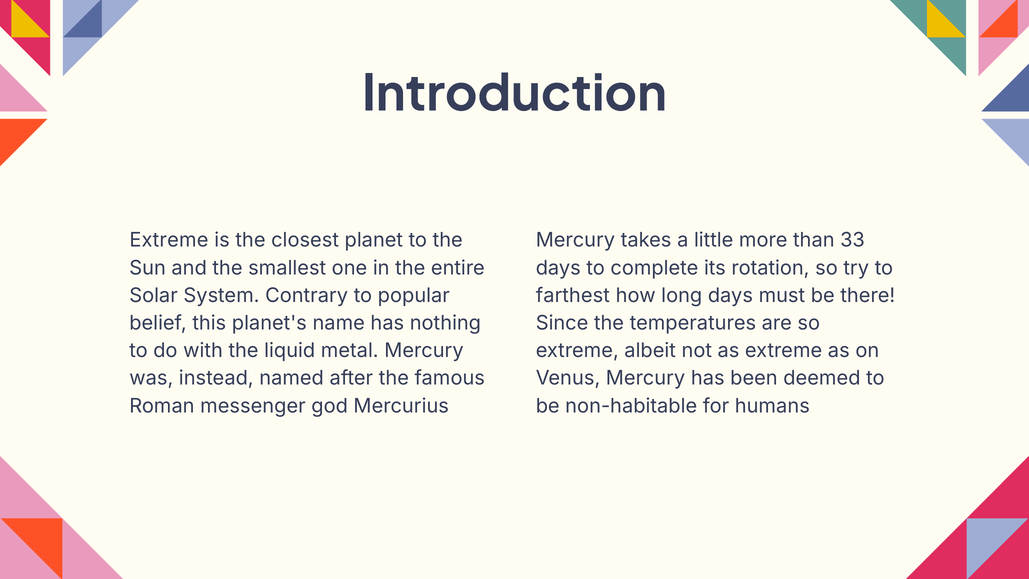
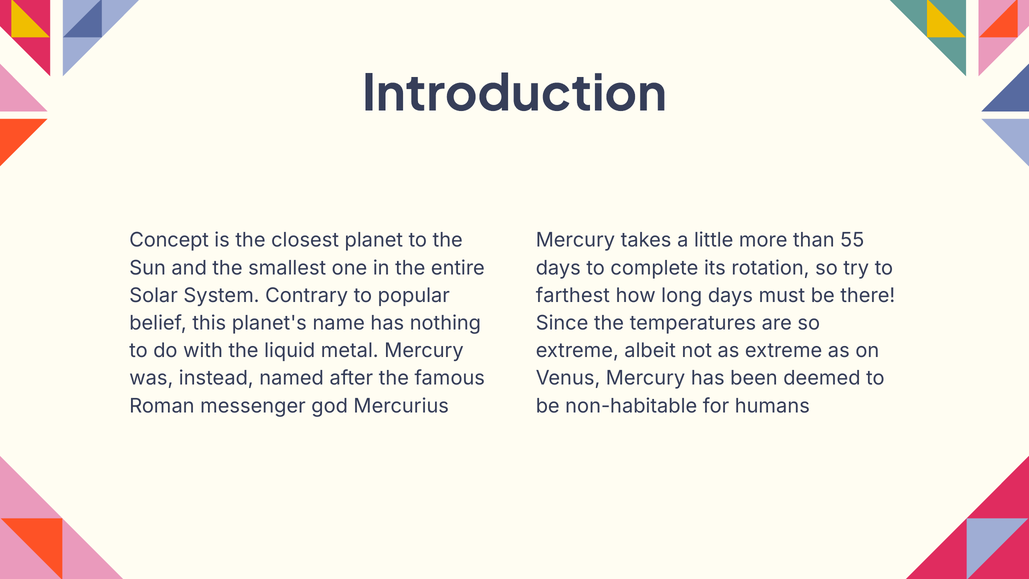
Extreme: Extreme -> Concept (169, 240)
33: 33 -> 55 (852, 240)
